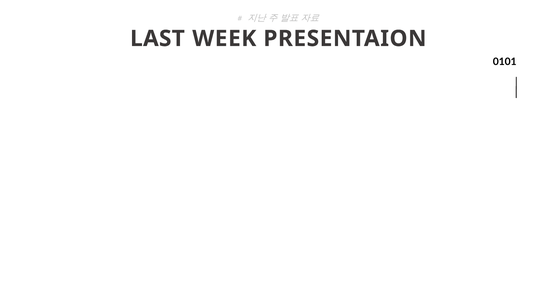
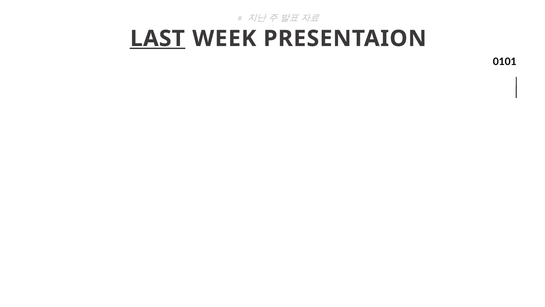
LAST underline: none -> present (157, 39)
